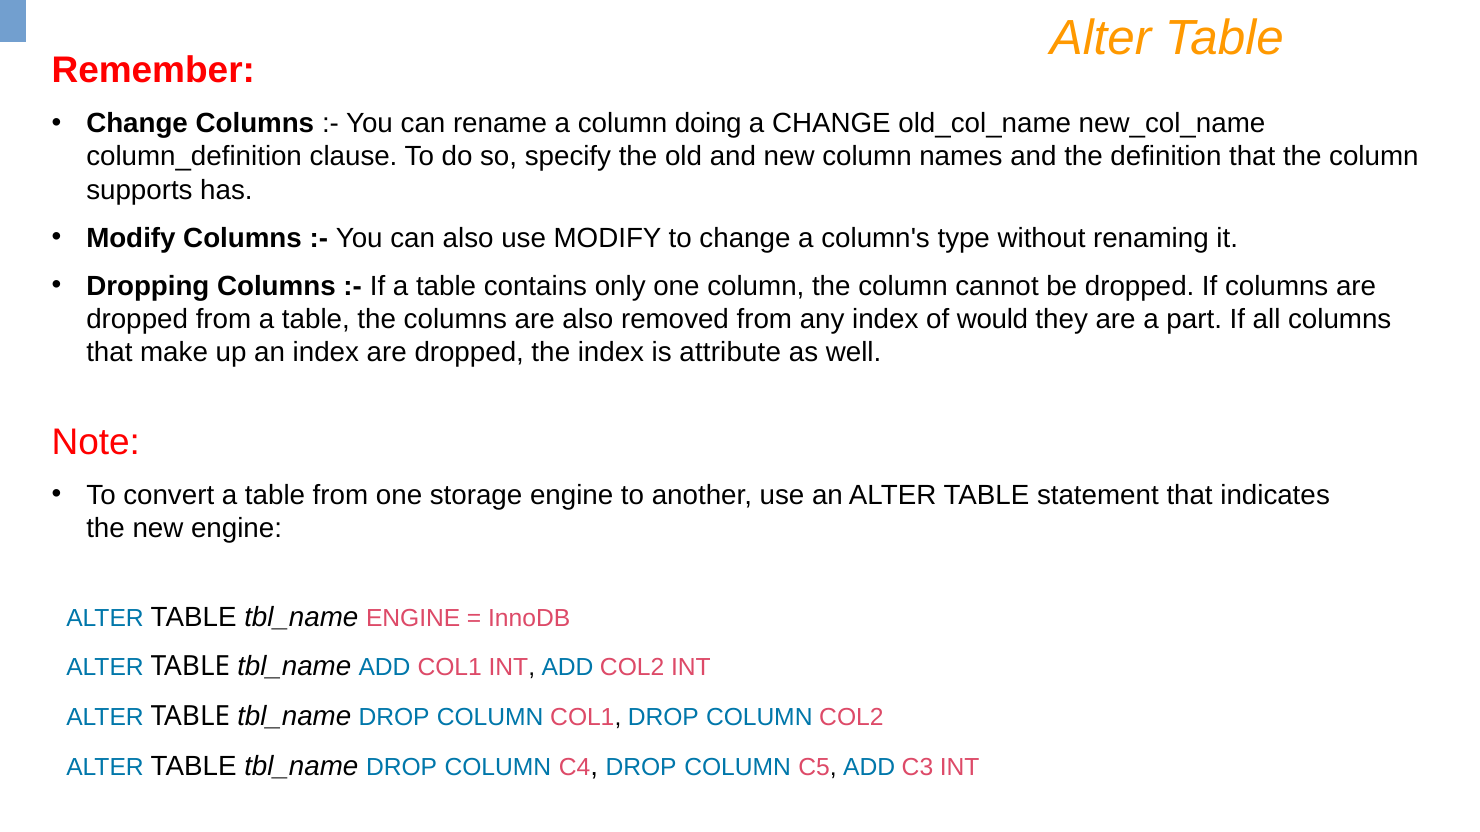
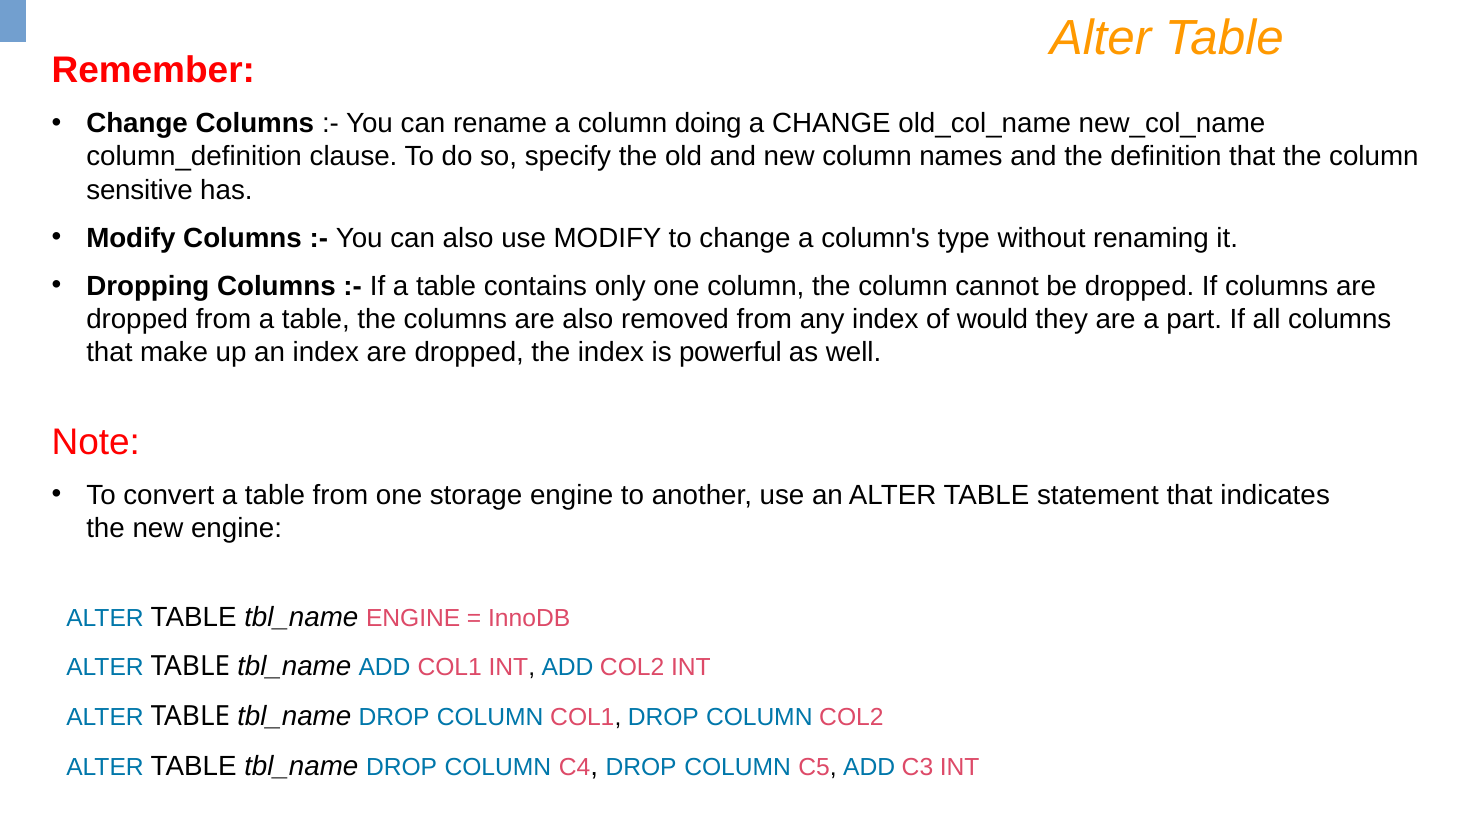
supports: supports -> sensitive (140, 190)
attribute: attribute -> powerful (730, 353)
